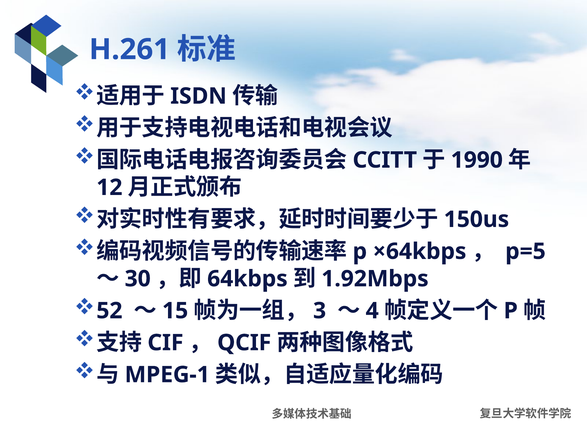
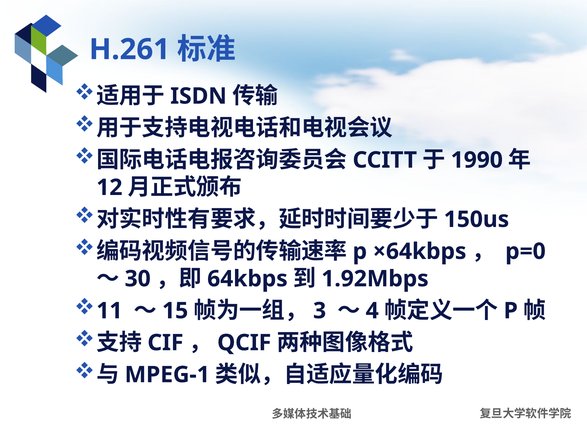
p=5: p=5 -> p=0 (525, 252)
52: 52 -> 11 (109, 311)
